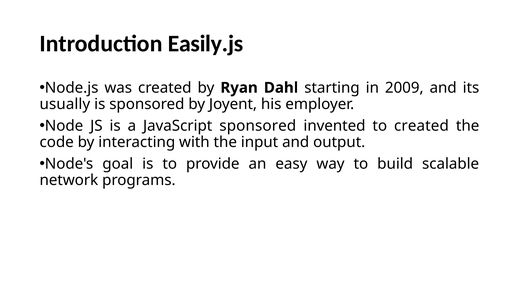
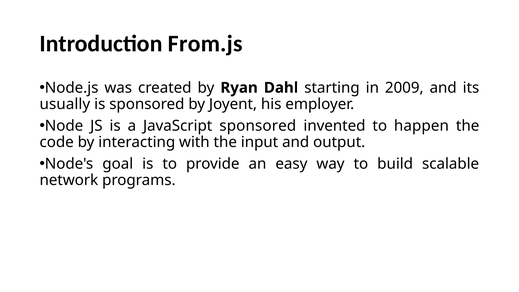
Easily.js: Easily.js -> From.js (205, 44)
to created: created -> happen (421, 126)
